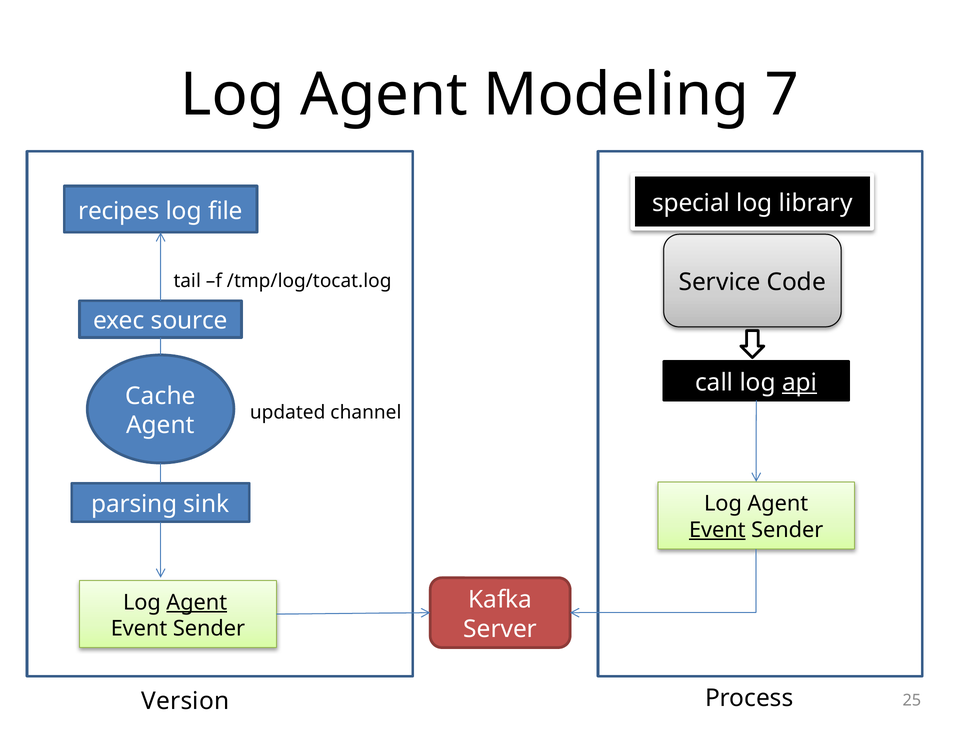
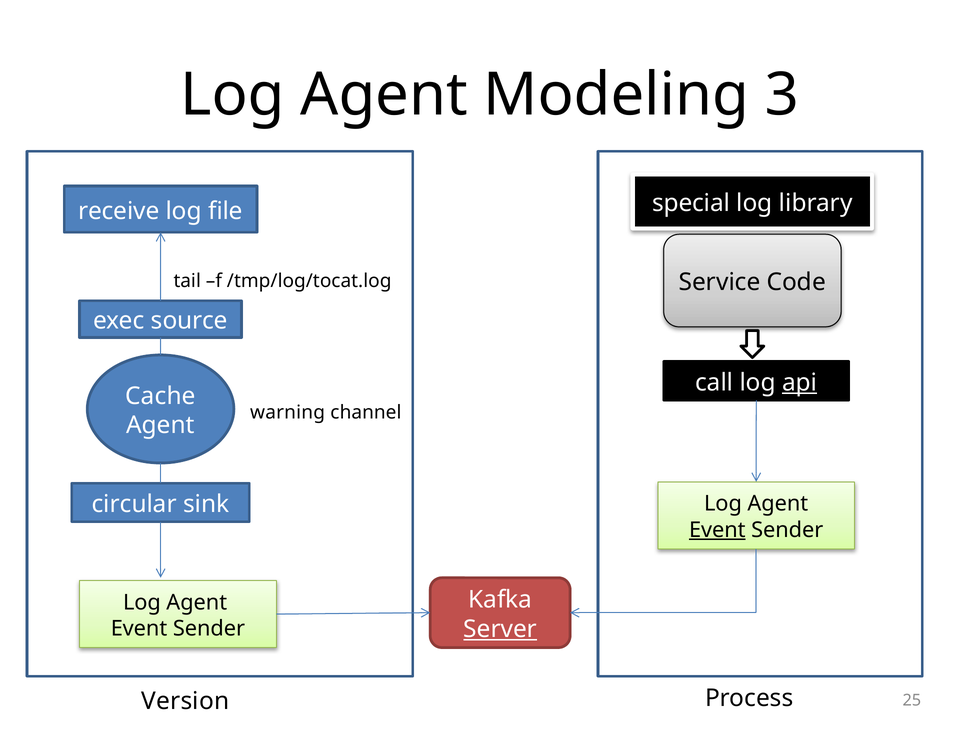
7: 7 -> 3 (782, 95)
recipes: recipes -> receive (119, 211)
updated: updated -> warning (288, 412)
parsing: parsing -> circular (134, 504)
Agent underline: present -> none (197, 603)
Server underline: none -> present (500, 629)
